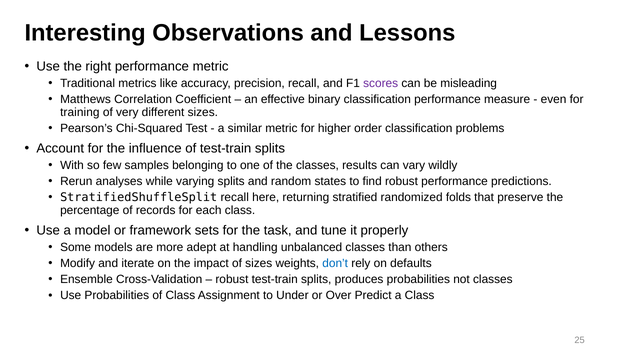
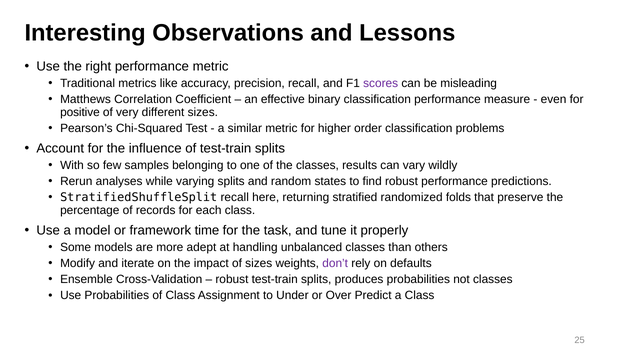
training: training -> positive (80, 112)
sets: sets -> time (207, 230)
don’t colour: blue -> purple (335, 263)
